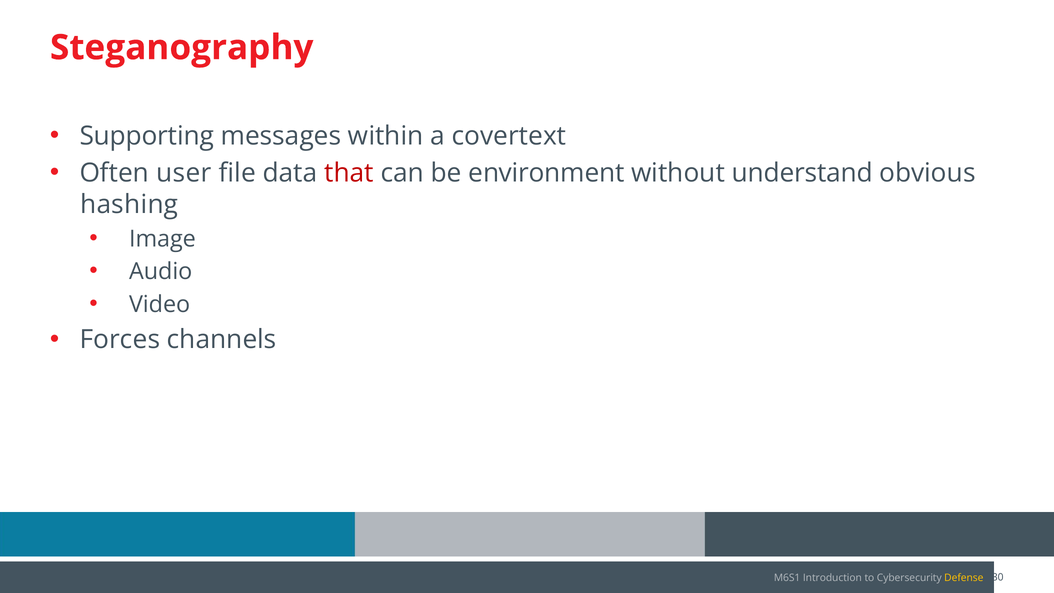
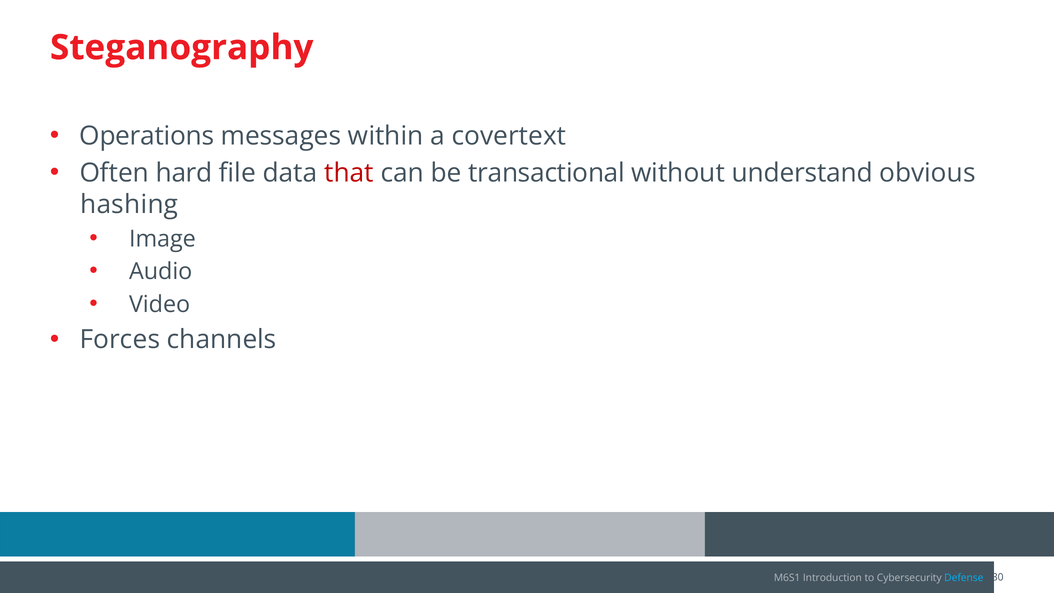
Supporting: Supporting -> Operations (147, 136)
user: user -> hard (184, 173)
environment: environment -> transactional (546, 173)
Defense colour: yellow -> light blue (964, 578)
